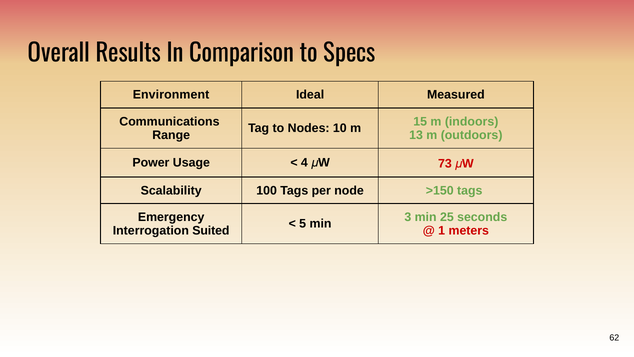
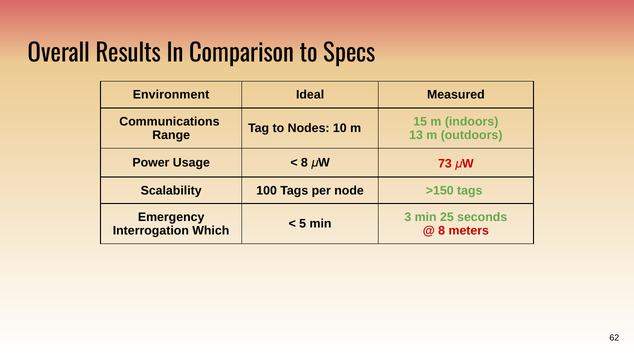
4: 4 -> 8 (304, 163)
Suited: Suited -> Which (211, 231)
1: 1 -> 8 (442, 231)
